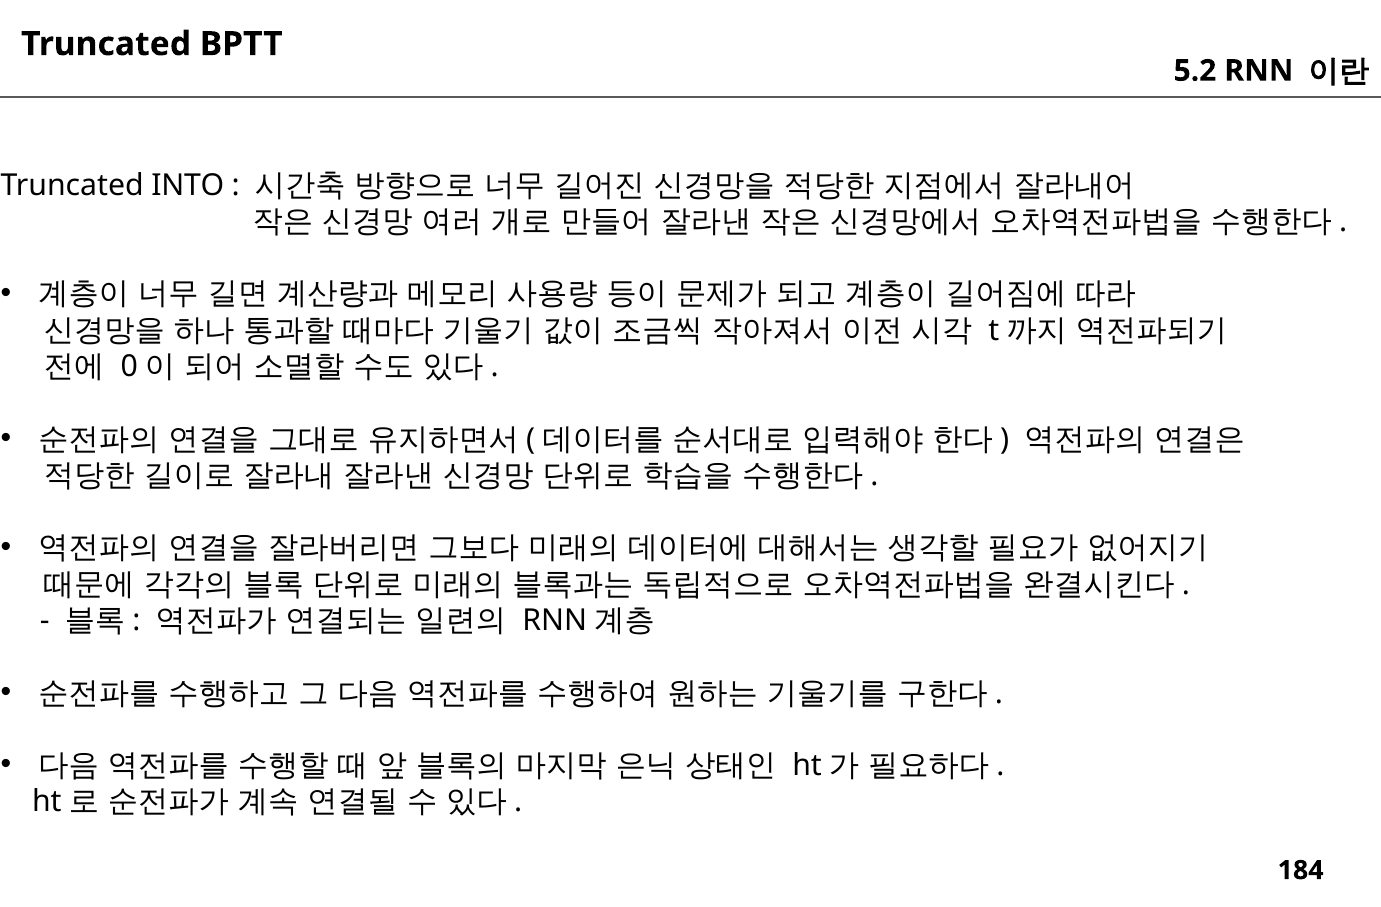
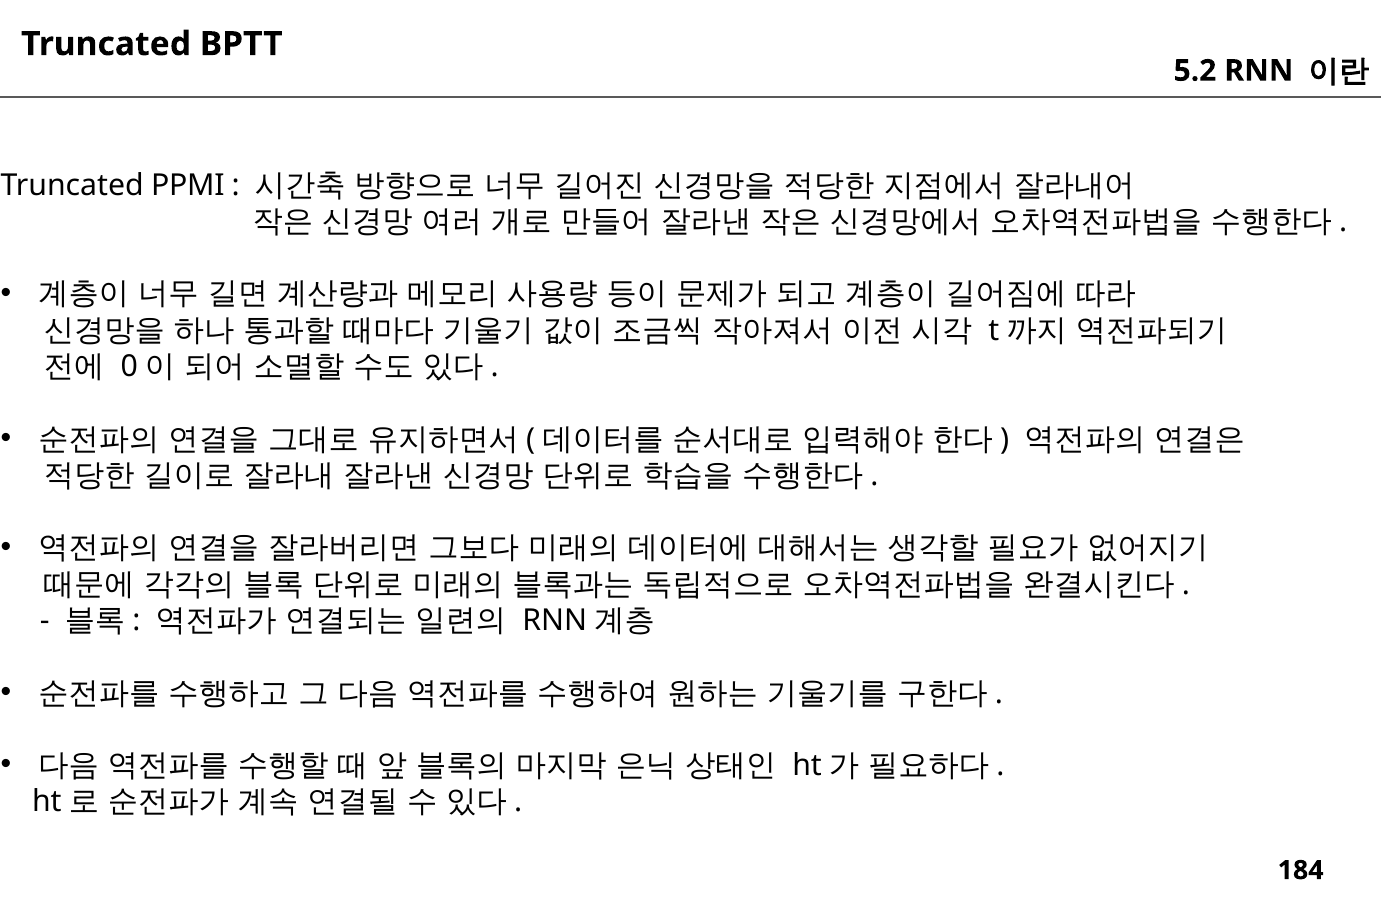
INTO: INTO -> PPMI (188, 185)
